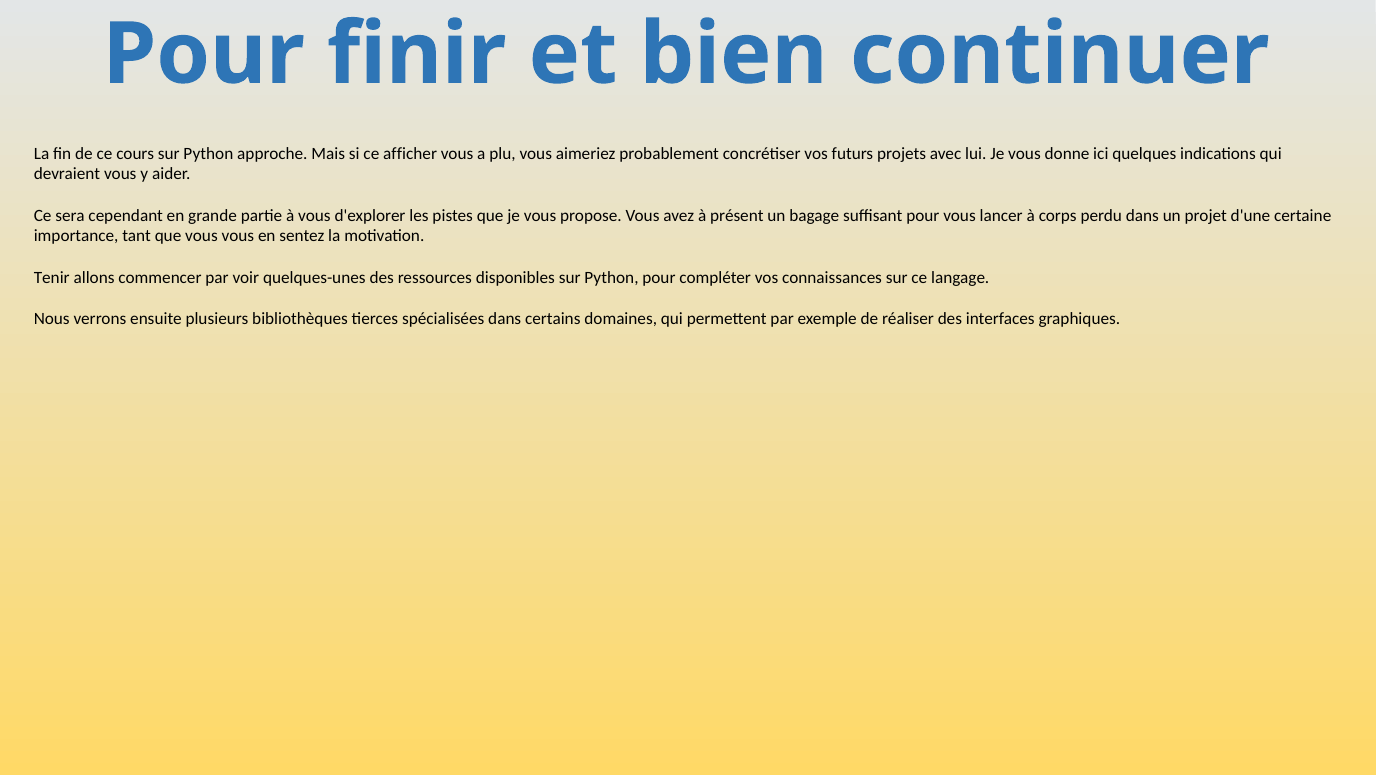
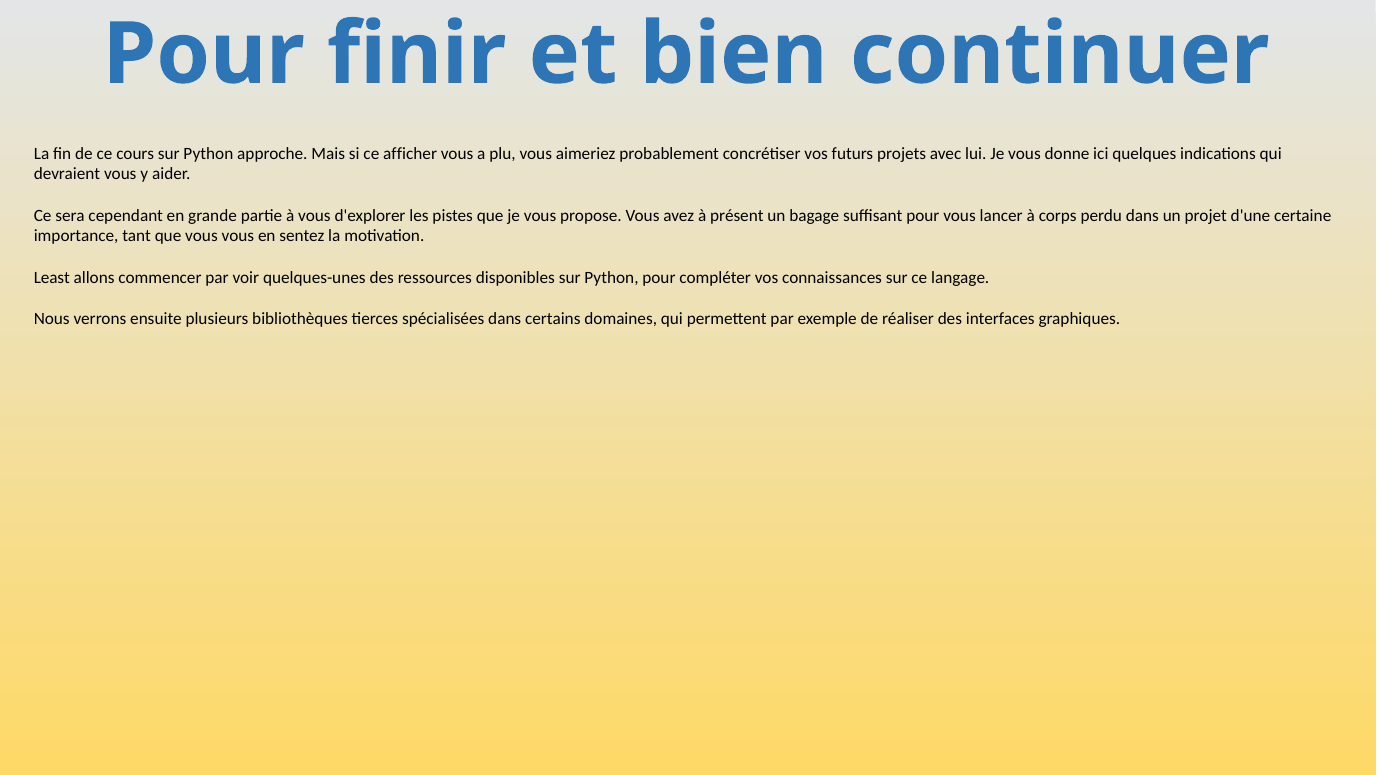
Tenir: Tenir -> Least (52, 278)
